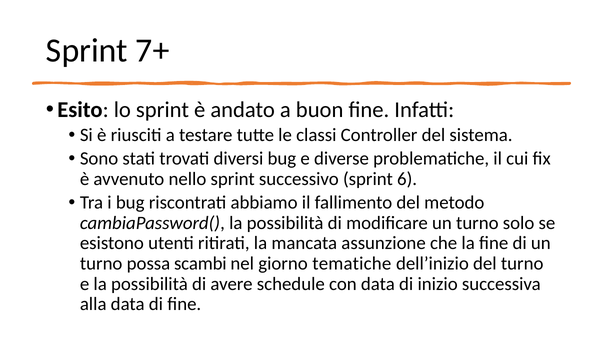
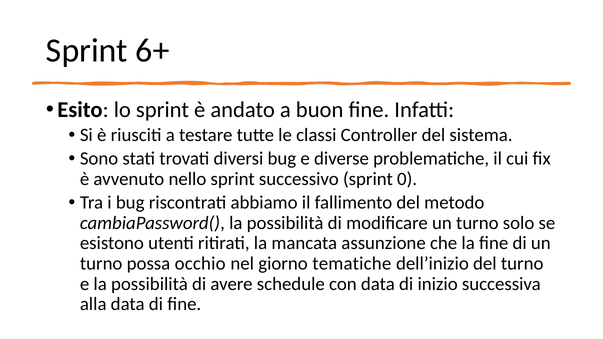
7+: 7+ -> 6+ (152, 51)
6: 6 -> 0 (407, 179)
scambi: scambi -> occhio (200, 264)
